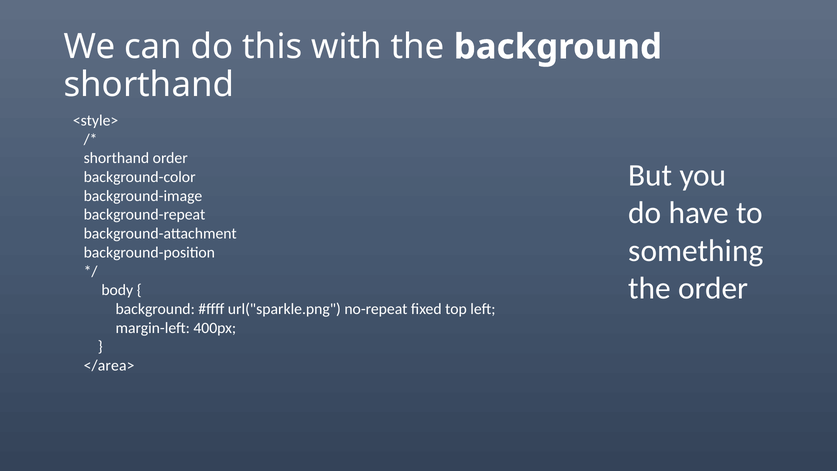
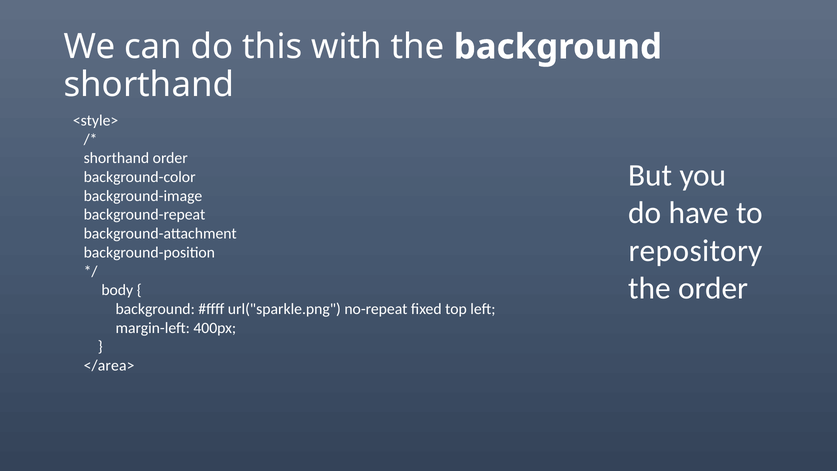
something: something -> repository (696, 251)
